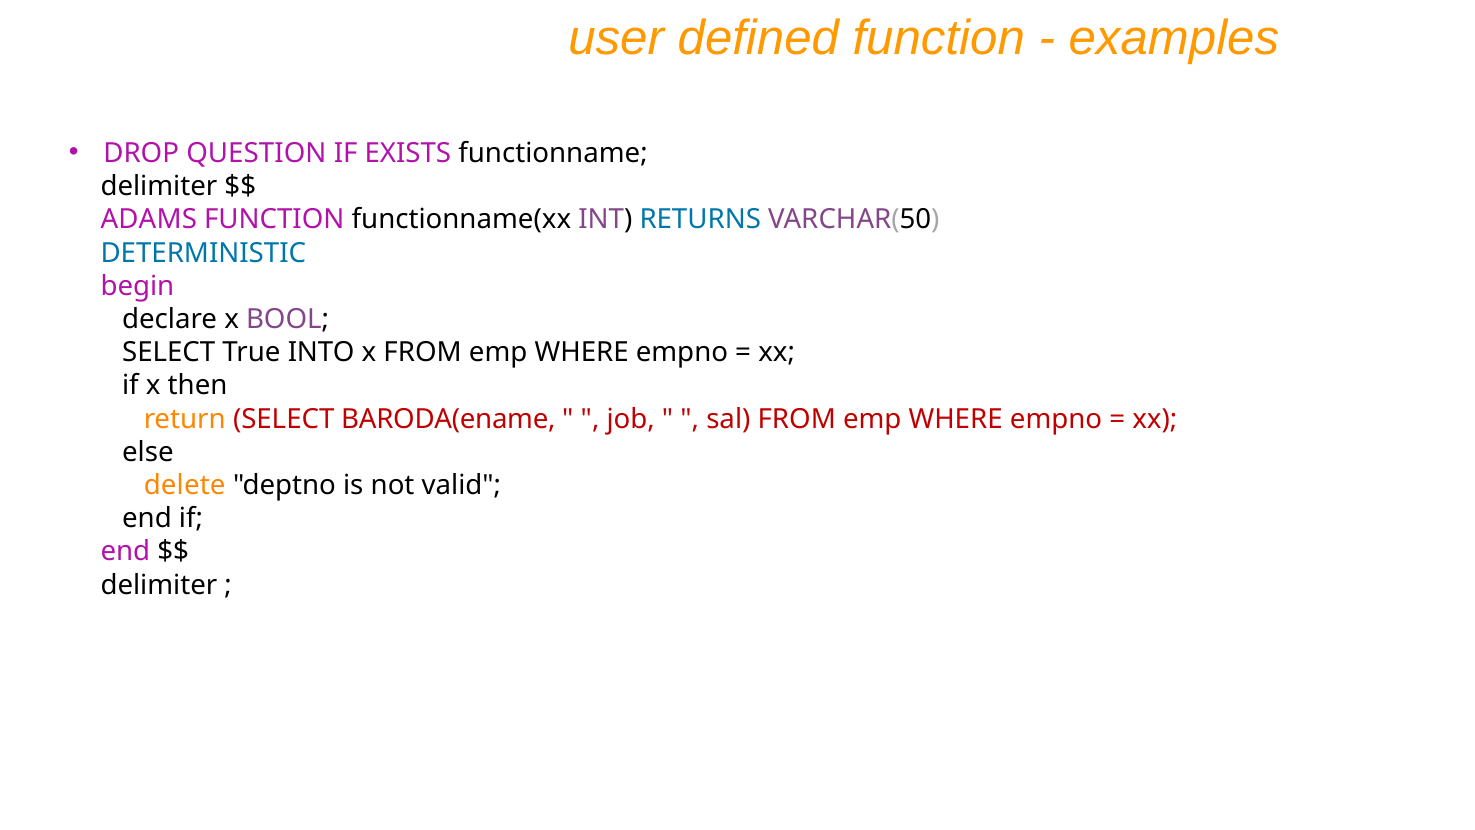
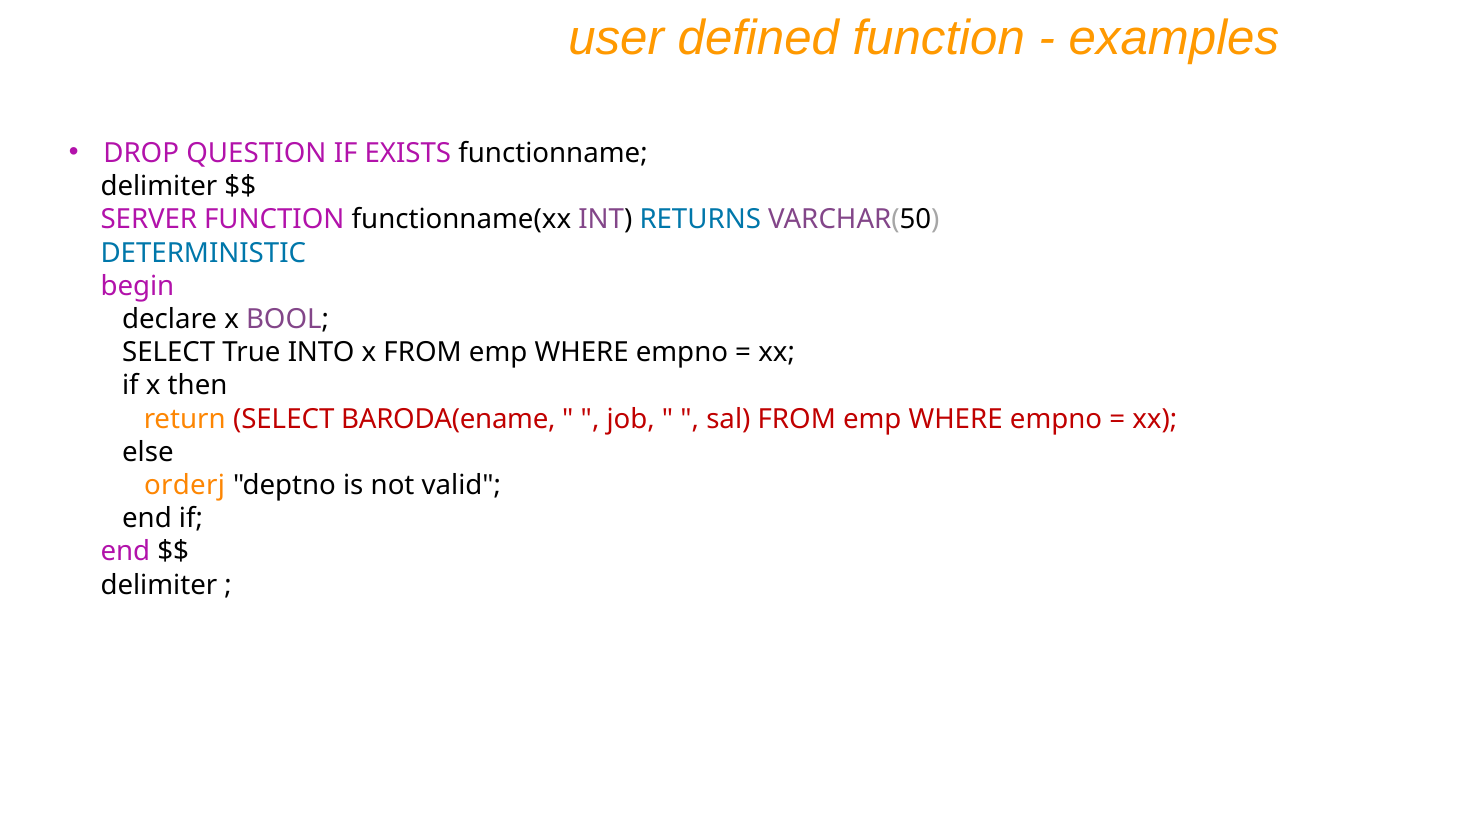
ADAMS: ADAMS -> SERVER (149, 220)
delete: delete -> orderj (185, 485)
